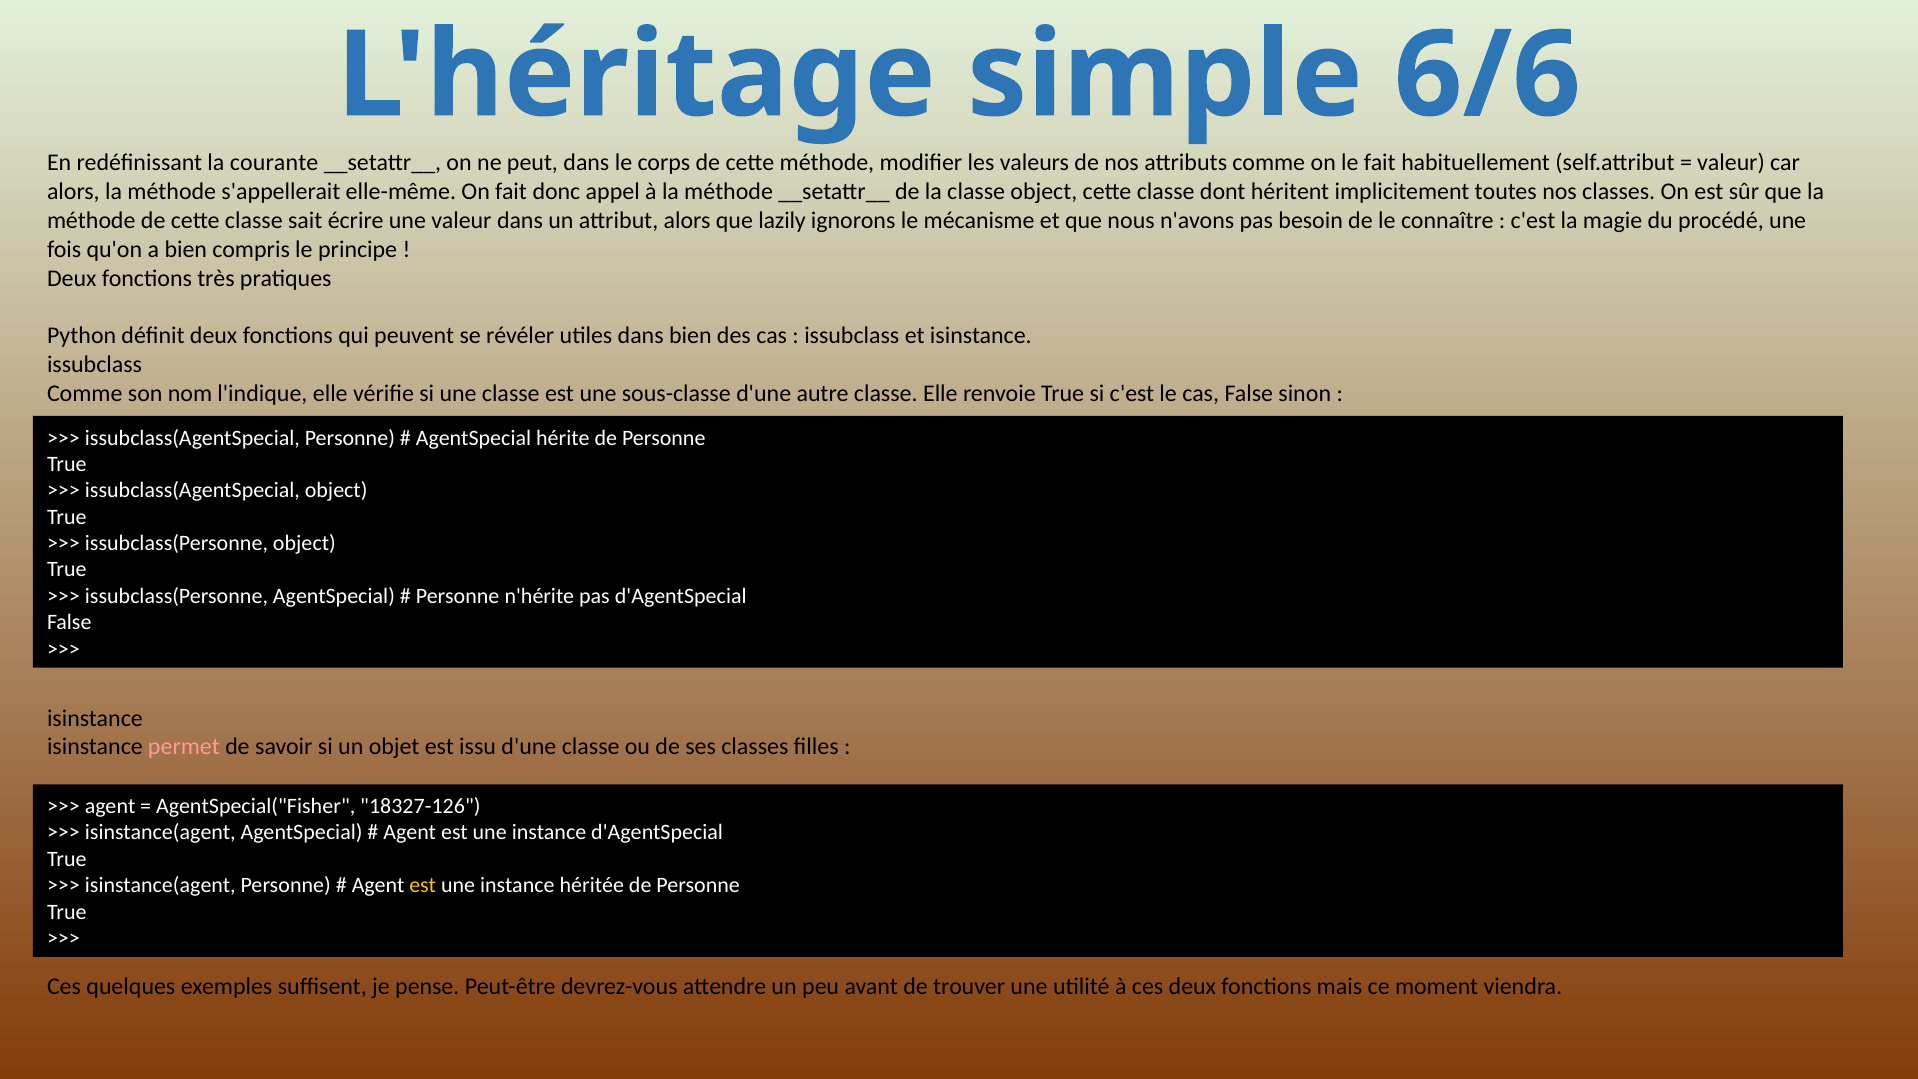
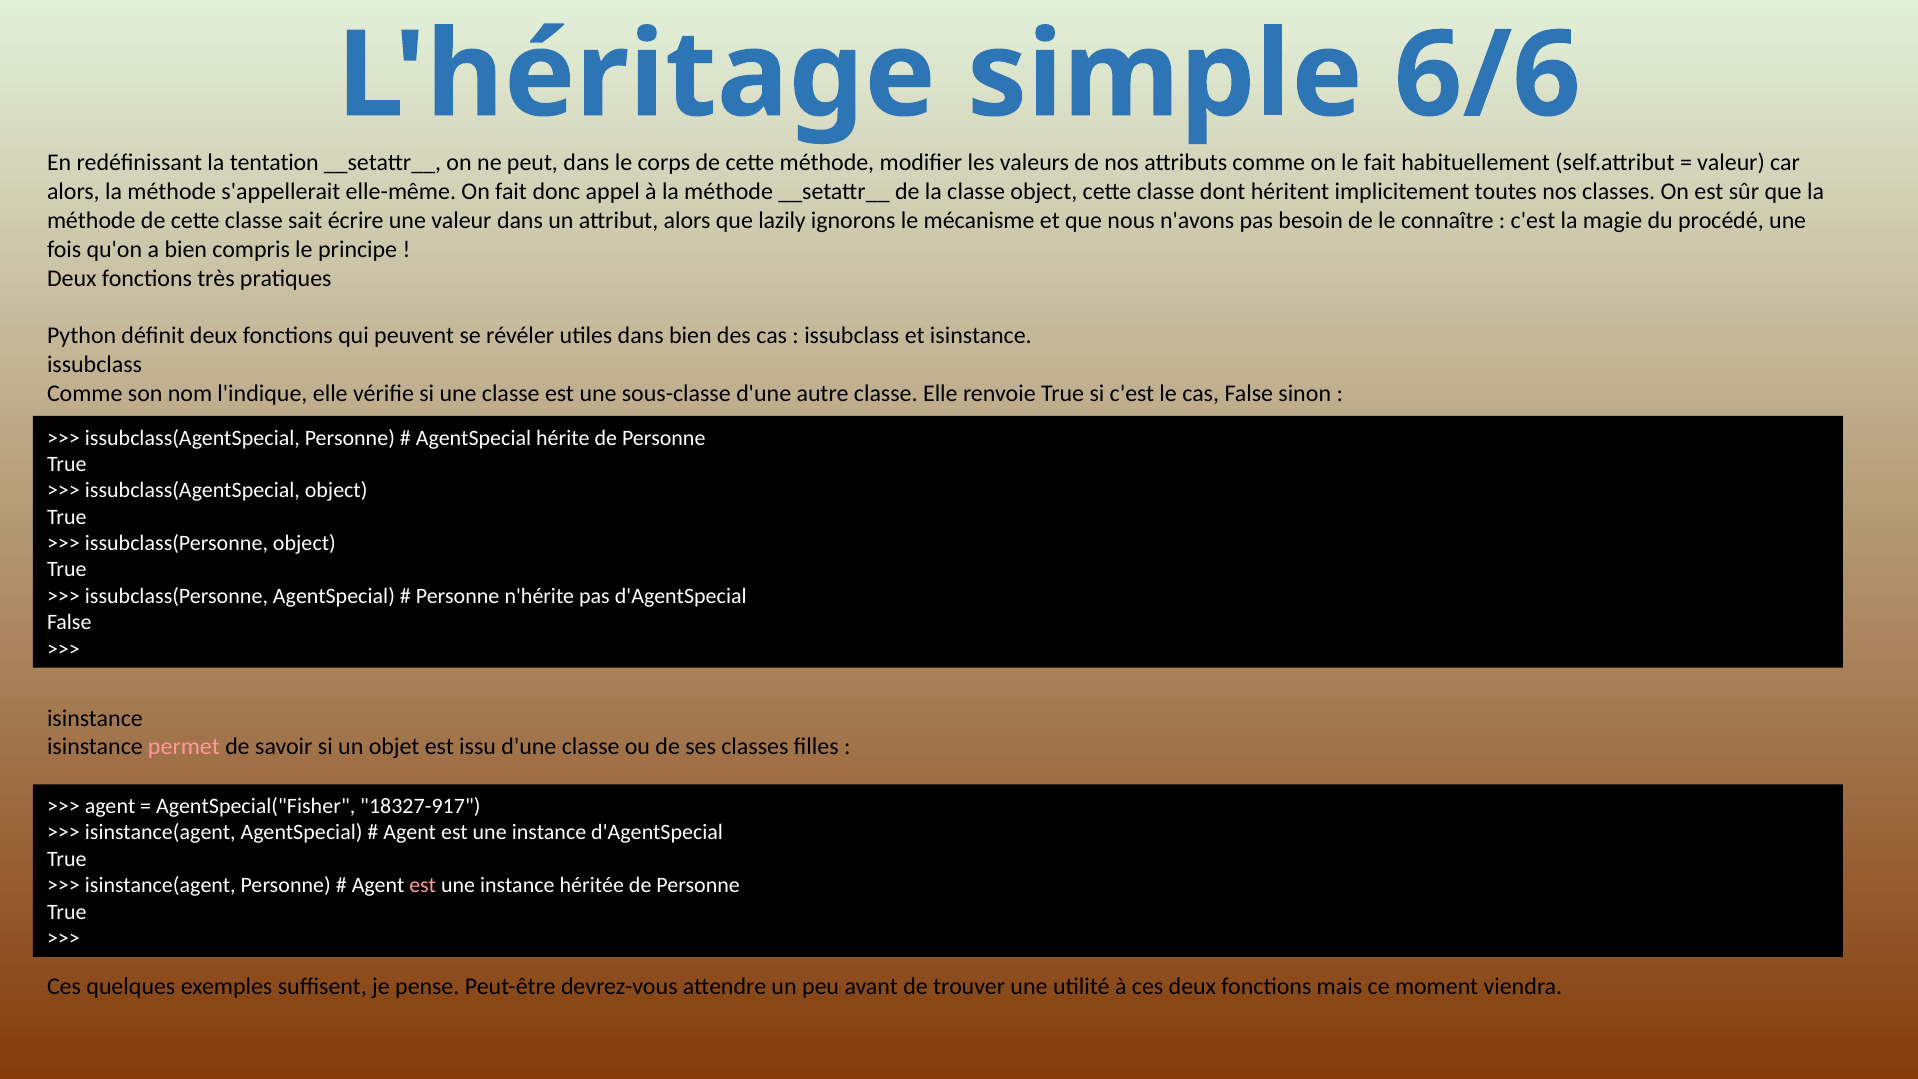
courante: courante -> tentation (274, 163)
18327-126: 18327-126 -> 18327-917 (420, 806)
est colour: yellow -> pink (423, 885)
